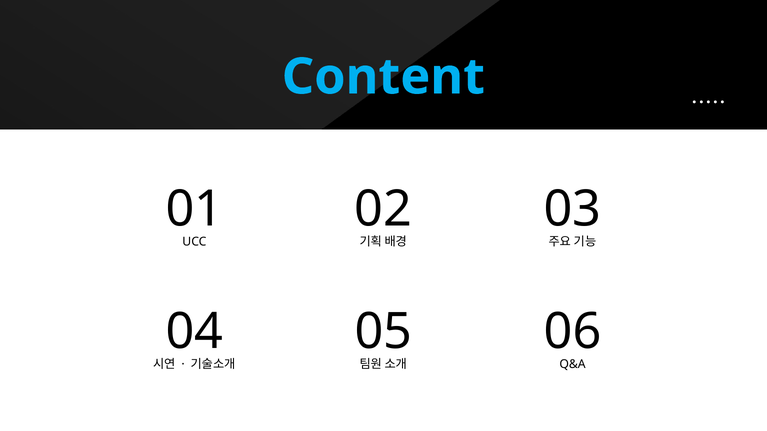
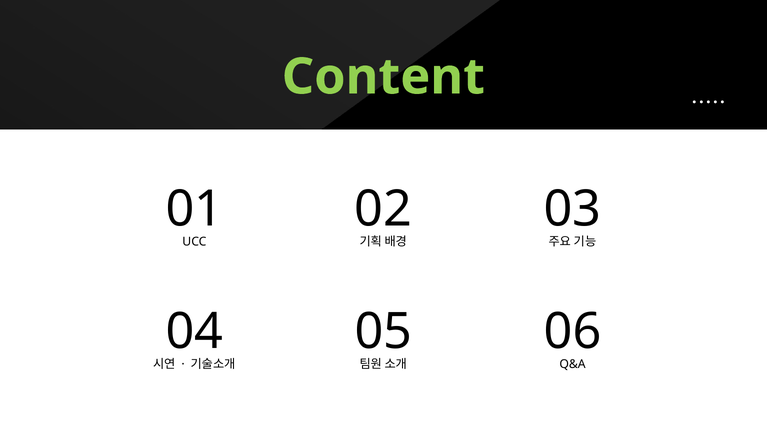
Content colour: light blue -> light green (383, 77)
